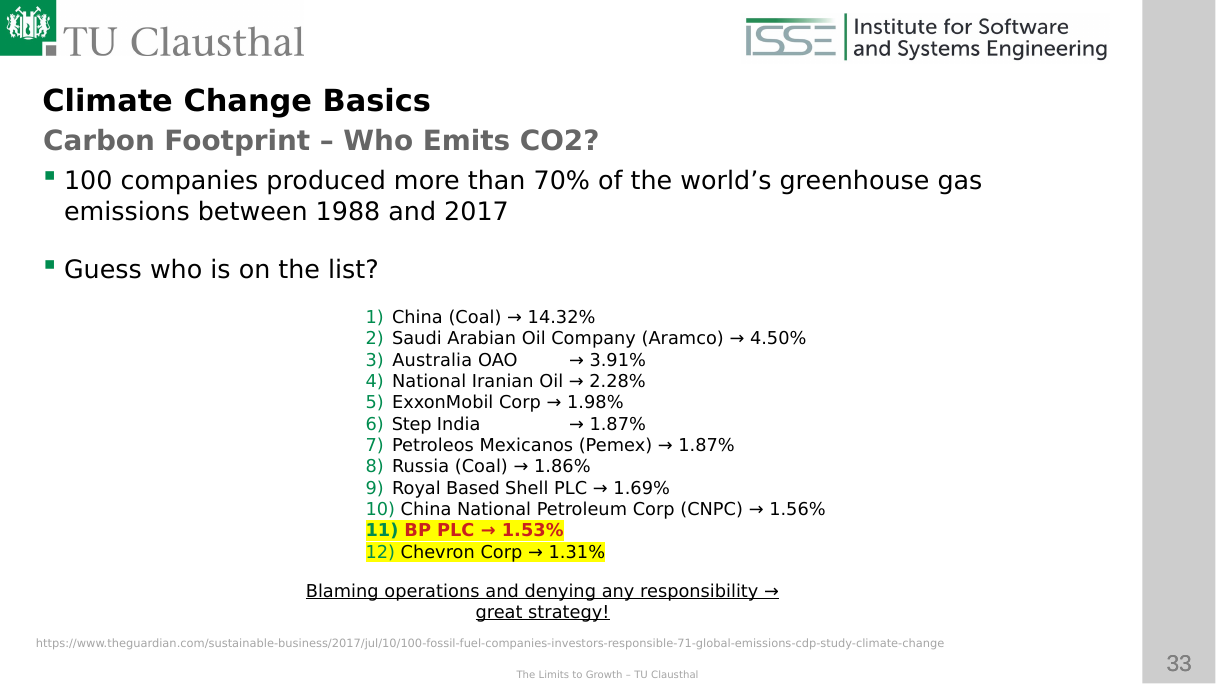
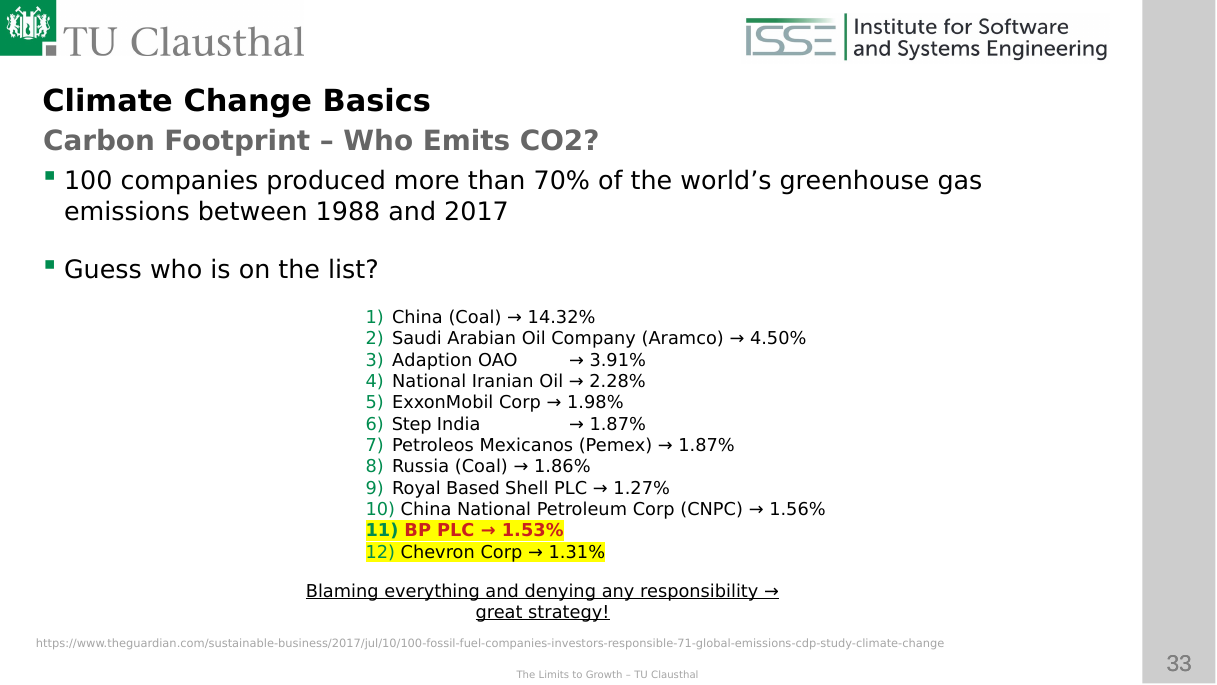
Australia: Australia -> Adaption (432, 360)
1.69%: 1.69% -> 1.27% (642, 488)
operations: operations -> everything (432, 591)
